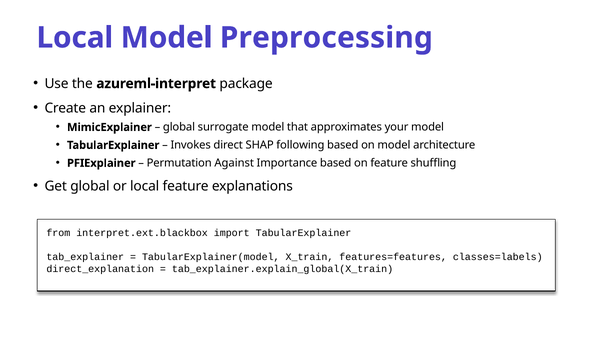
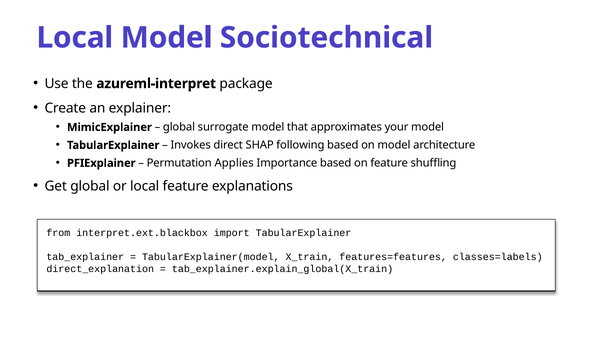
Preprocessing: Preprocessing -> Sociotechnical (326, 38)
Against: Against -> Applies (234, 163)
